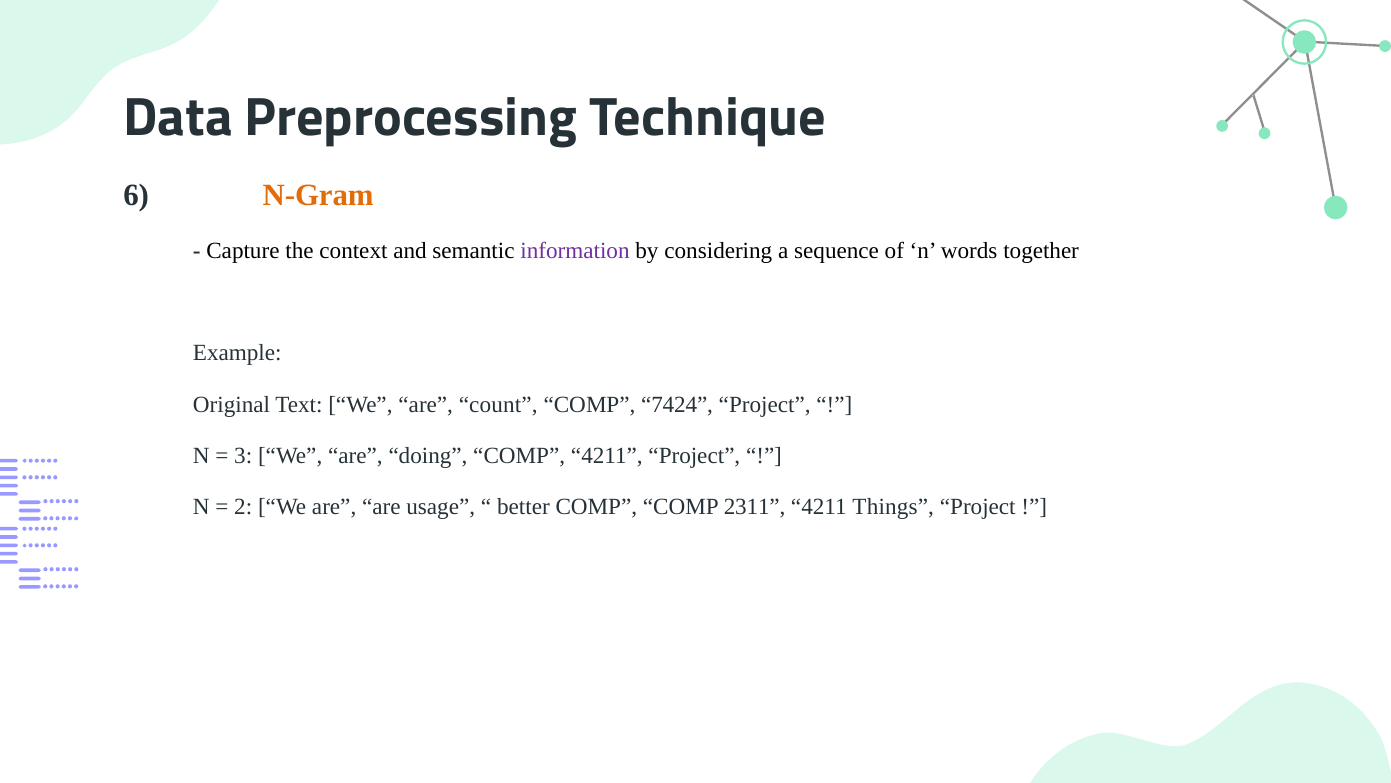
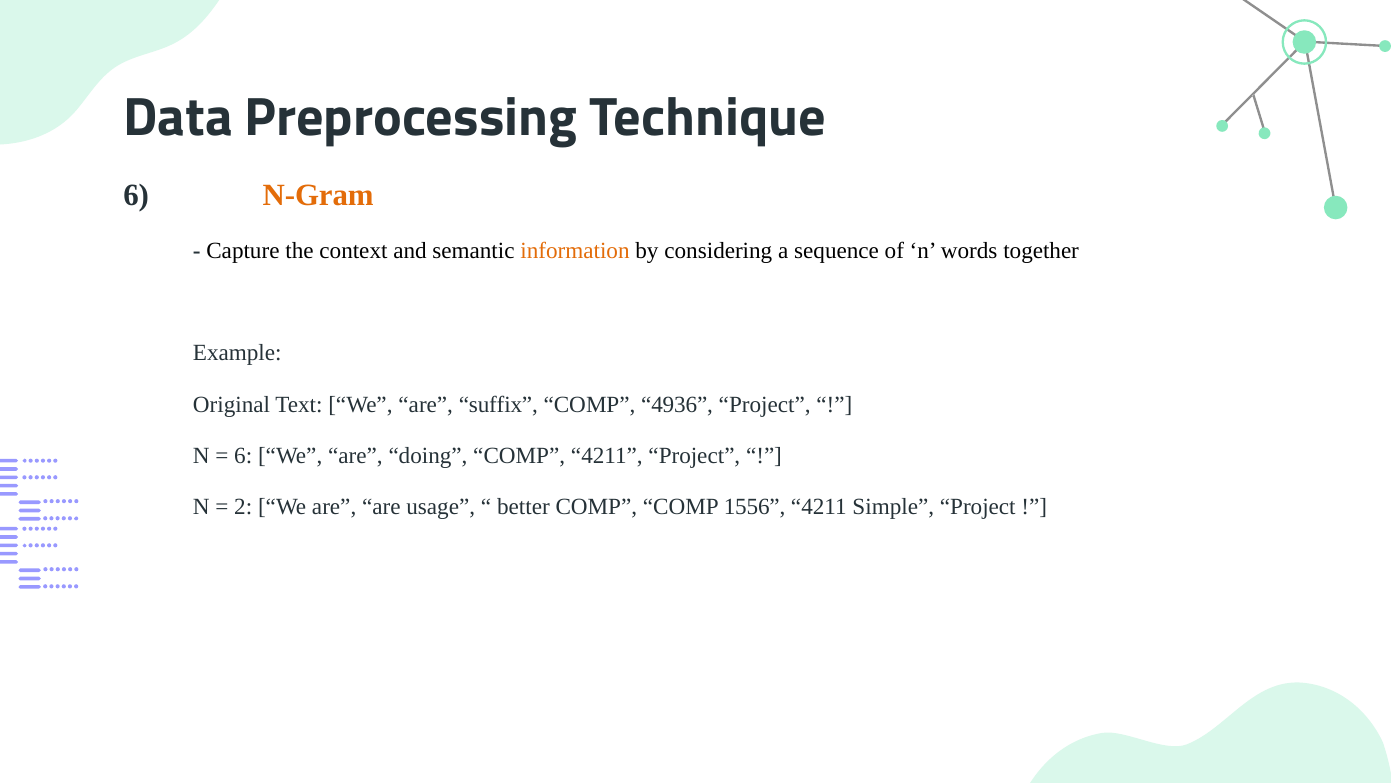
information colour: purple -> orange (575, 250)
count: count -> suffix (498, 404)
7424: 7424 -> 4936 (677, 404)
3: 3 -> 6 (243, 456)
2311: 2311 -> 1556 (755, 507)
Things: Things -> Simple (893, 507)
